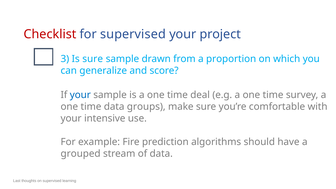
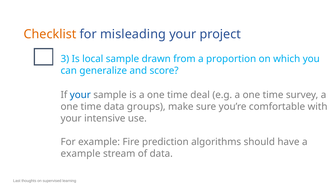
Checklist colour: red -> orange (50, 34)
for supervised: supervised -> misleading (133, 34)
Is sure: sure -> local (93, 59)
grouped: grouped -> example (81, 154)
